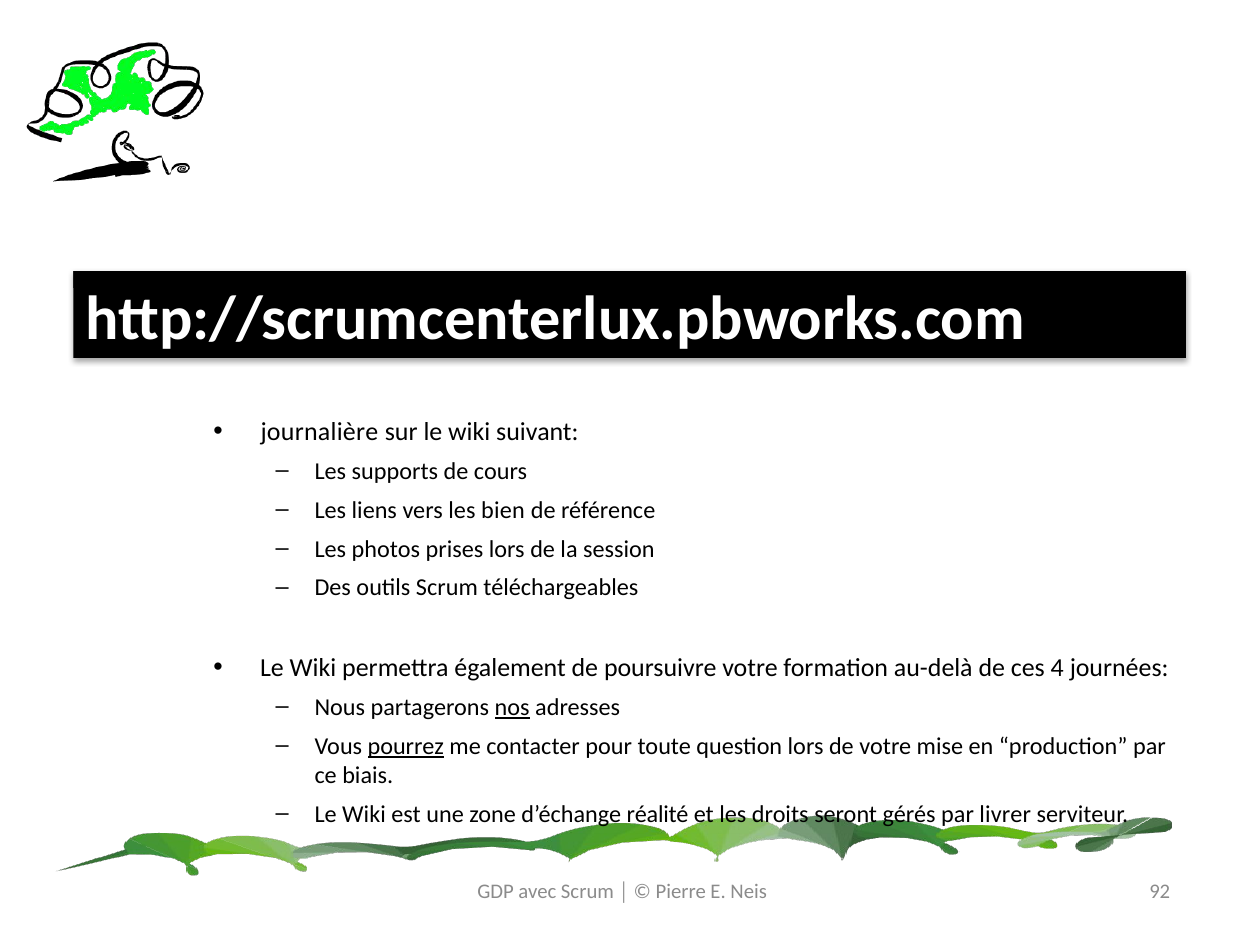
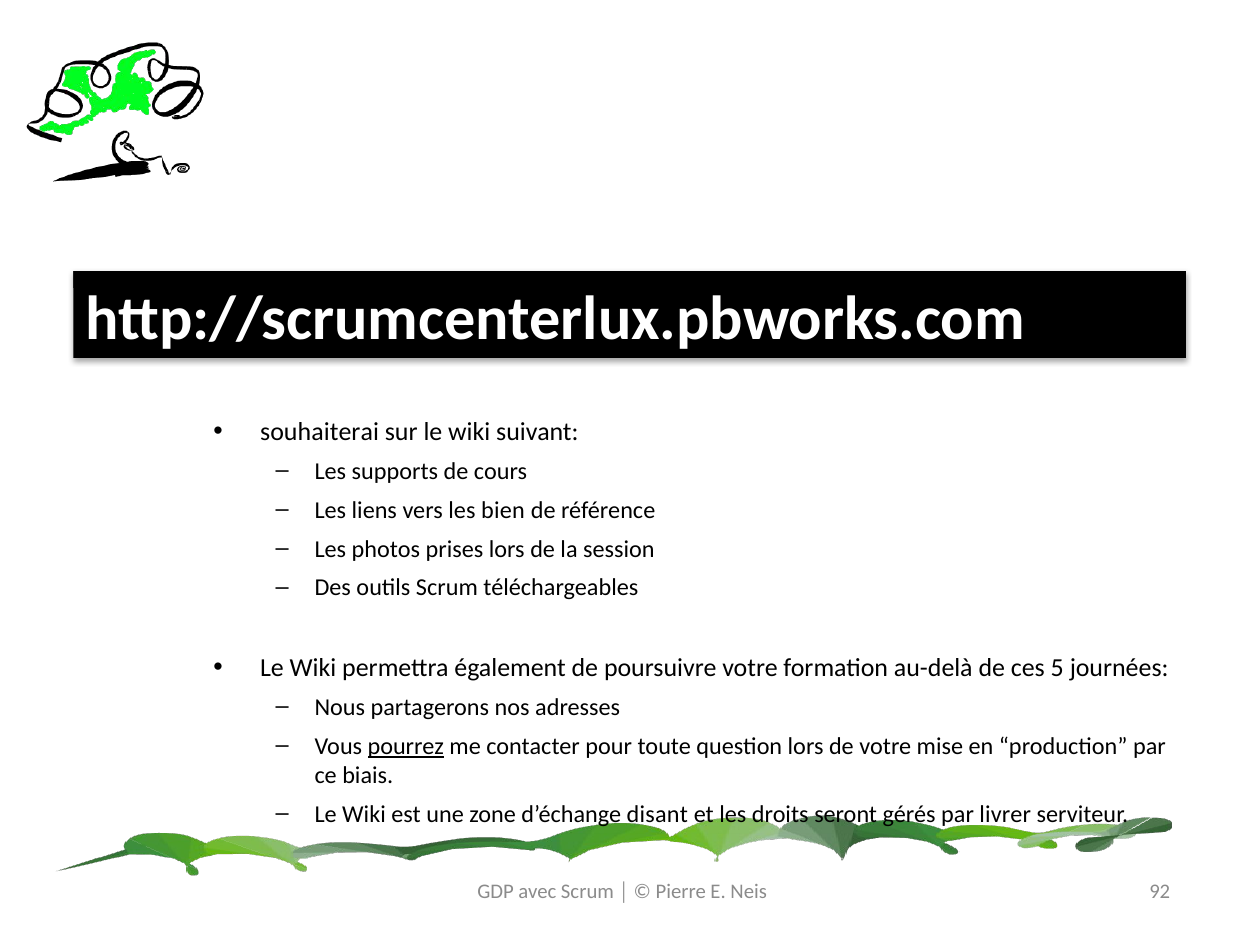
journalière: journalière -> souhaiterai (320, 432)
4: 4 -> 5 (1057, 668)
nos underline: present -> none (512, 707)
réalité: réalité -> disant (657, 814)
